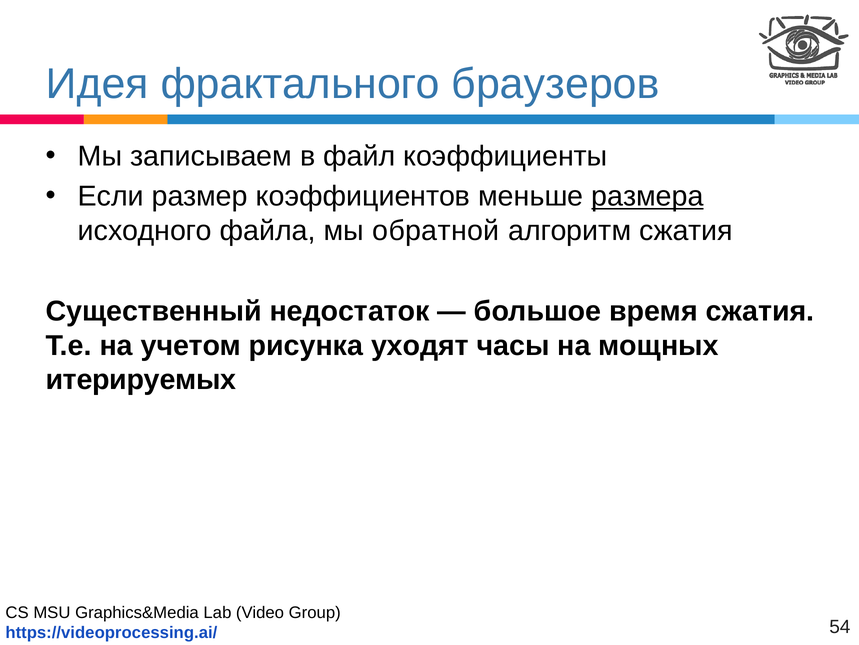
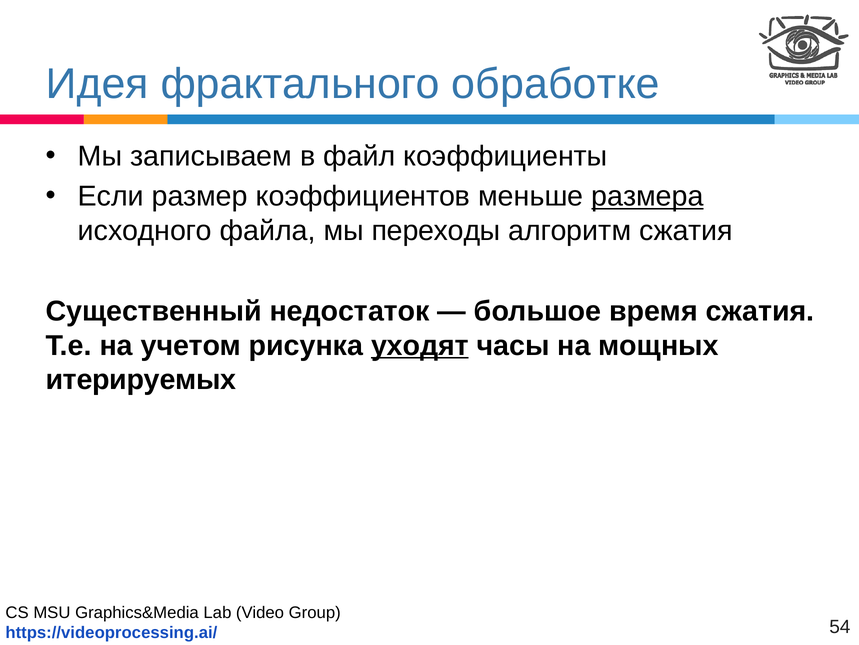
браузеров: браузеров -> обработке (556, 84)
обратной: обратной -> переходы (436, 231)
уходят underline: none -> present (420, 345)
